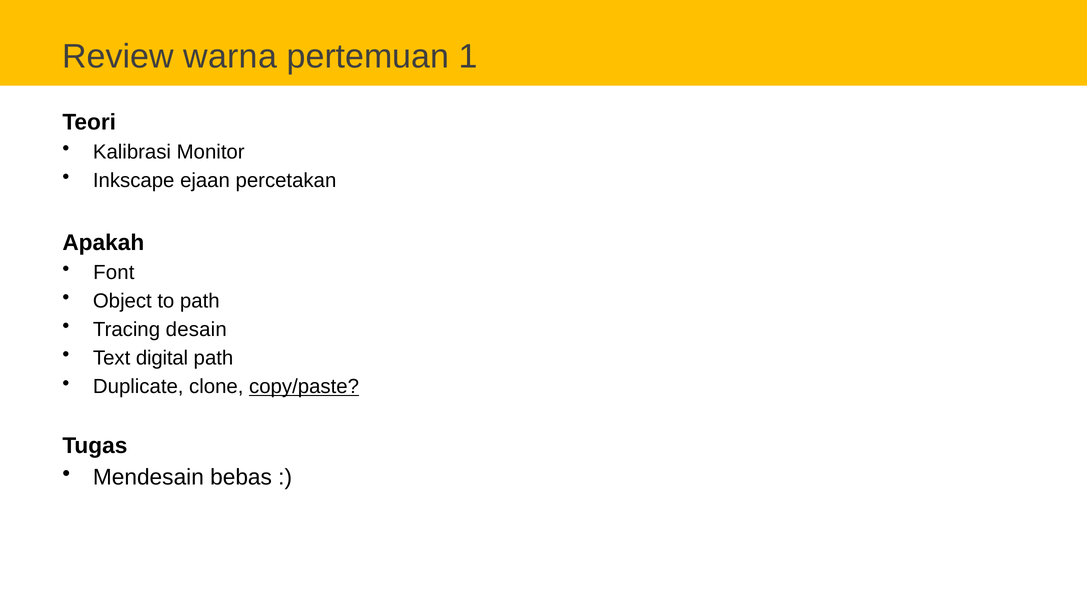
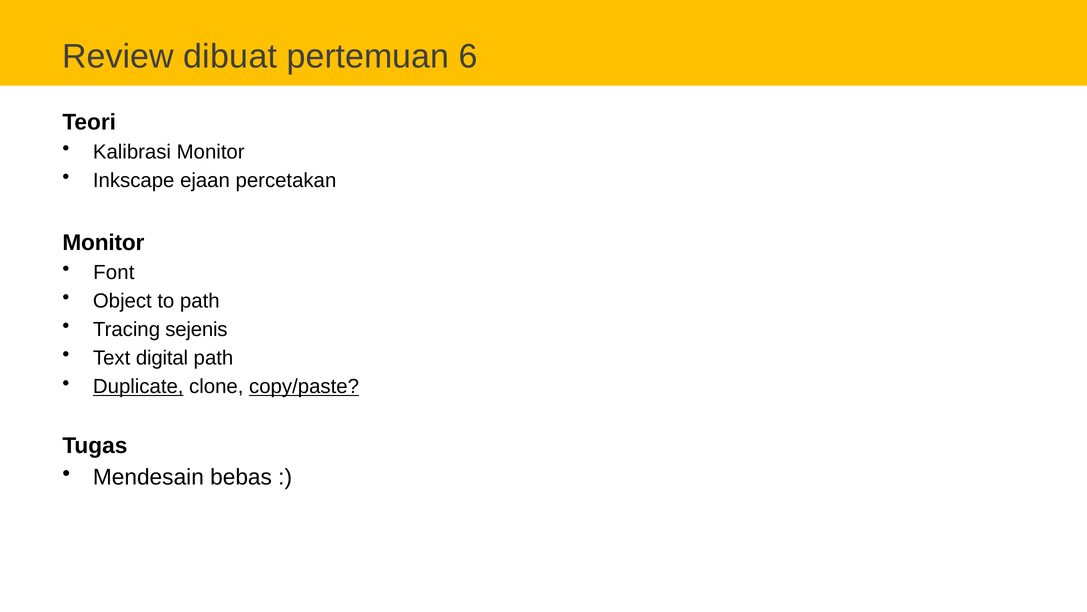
warna: warna -> dibuat (230, 57)
1: 1 -> 6 (468, 57)
Apakah: Apakah -> Monitor (103, 242)
desain: desain -> sejenis (196, 329)
Duplicate underline: none -> present (138, 386)
